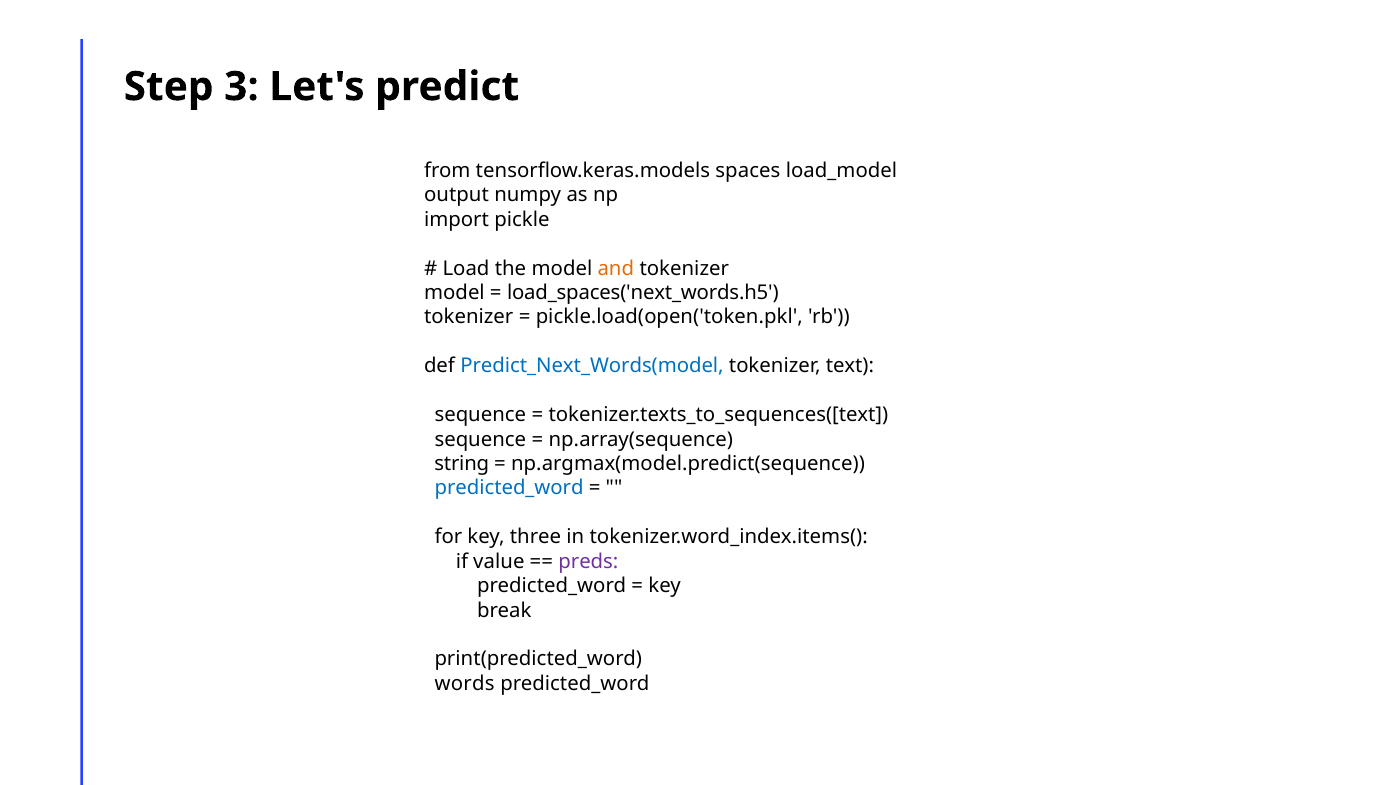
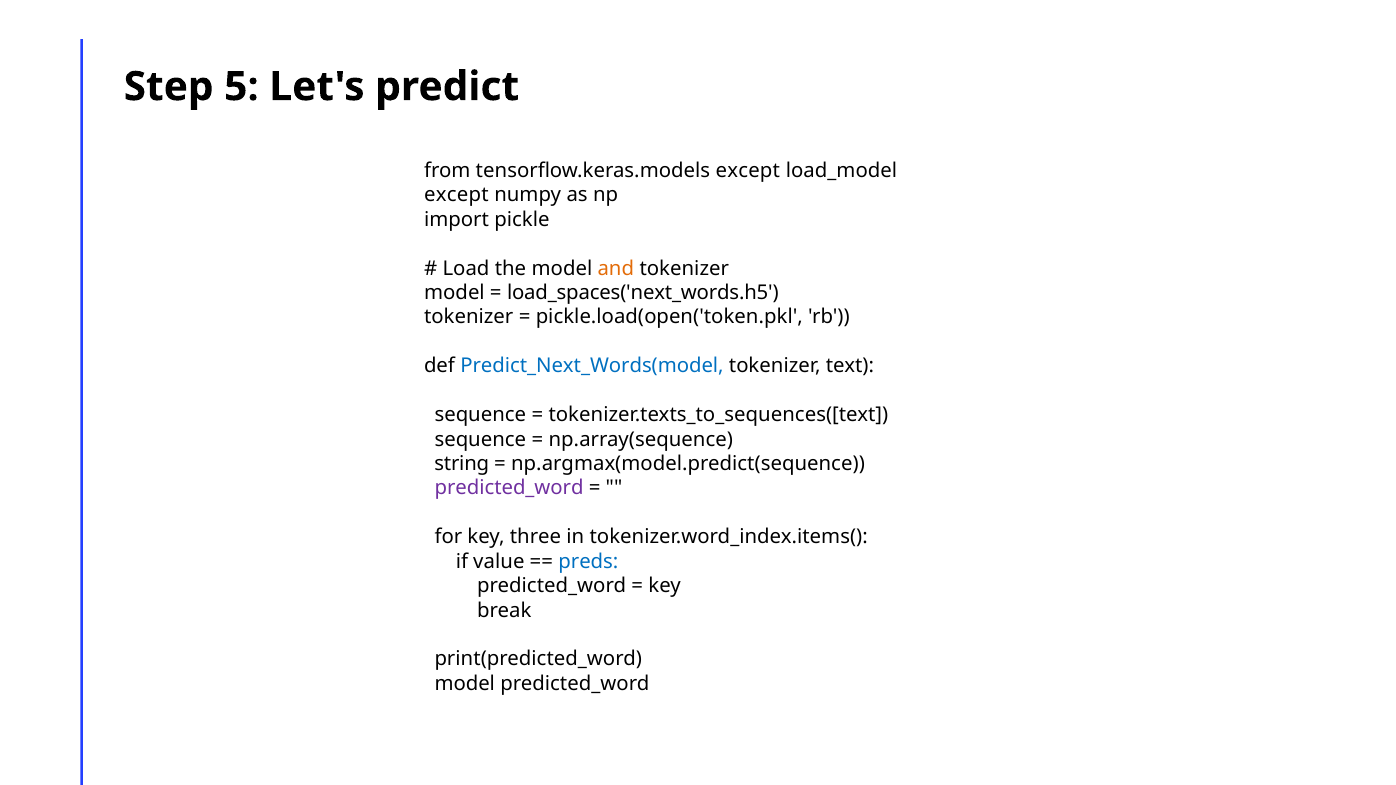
3: 3 -> 5 (241, 87)
tensorflow.keras.models spaces: spaces -> except (748, 171)
output: output -> except (456, 195)
predicted_word colour: blue -> purple (509, 488)
preds colour: purple -> blue (588, 562)
words: words -> model (465, 684)
